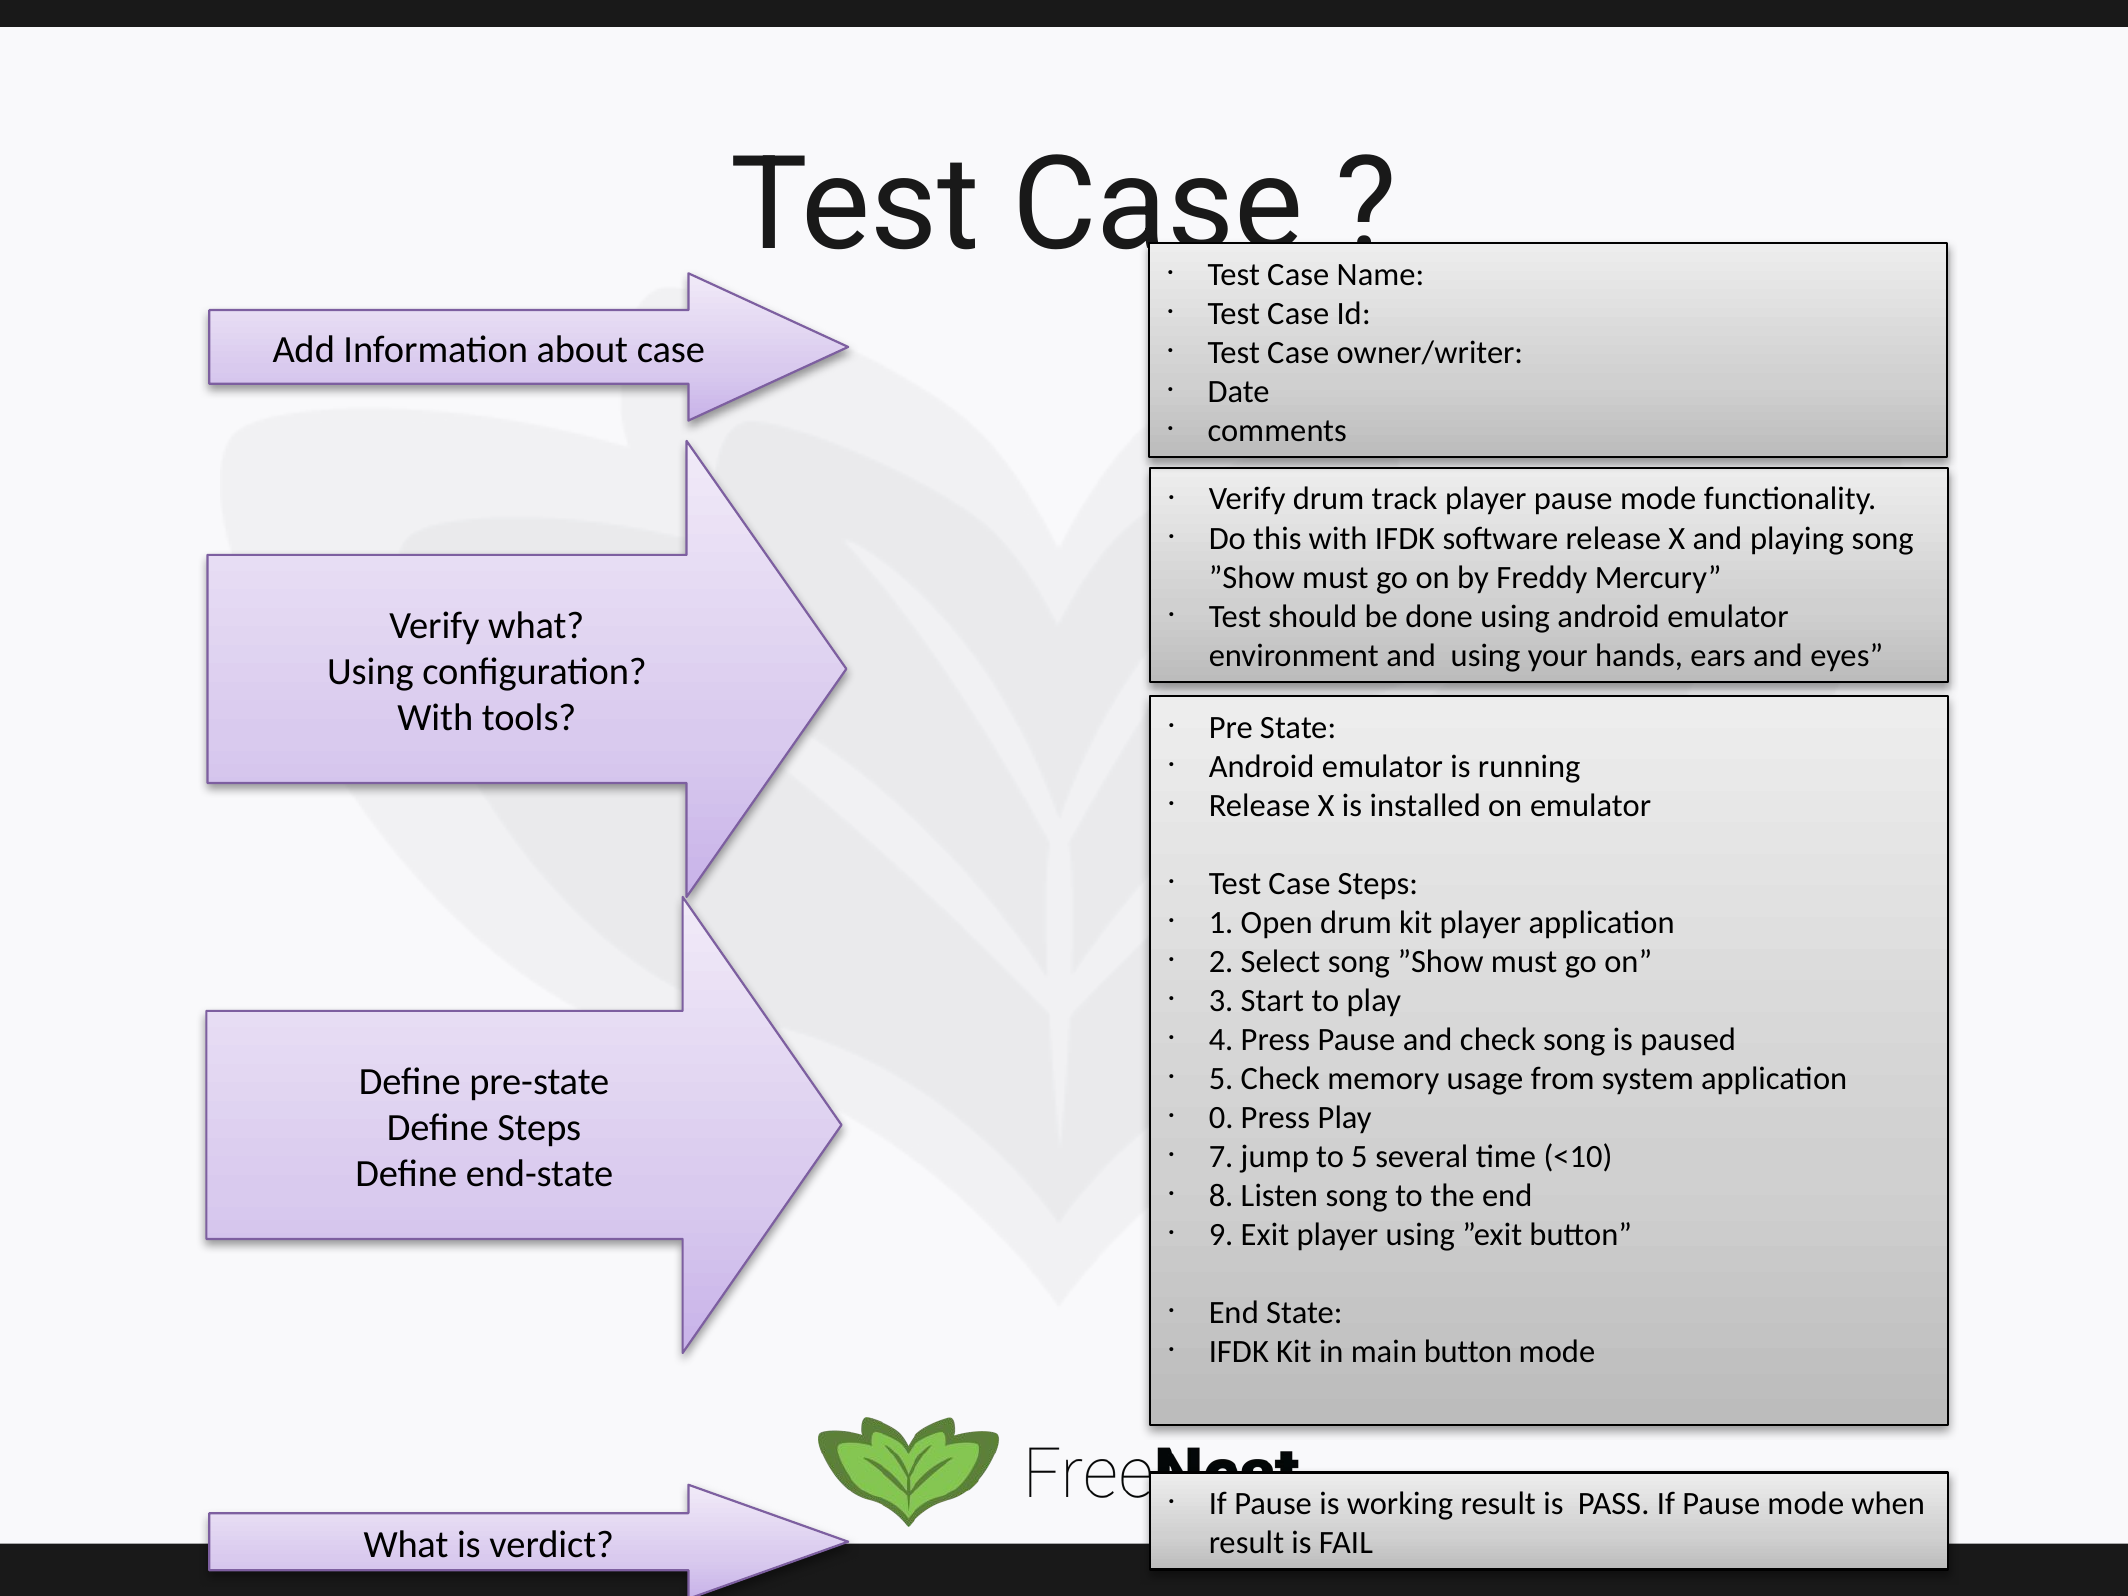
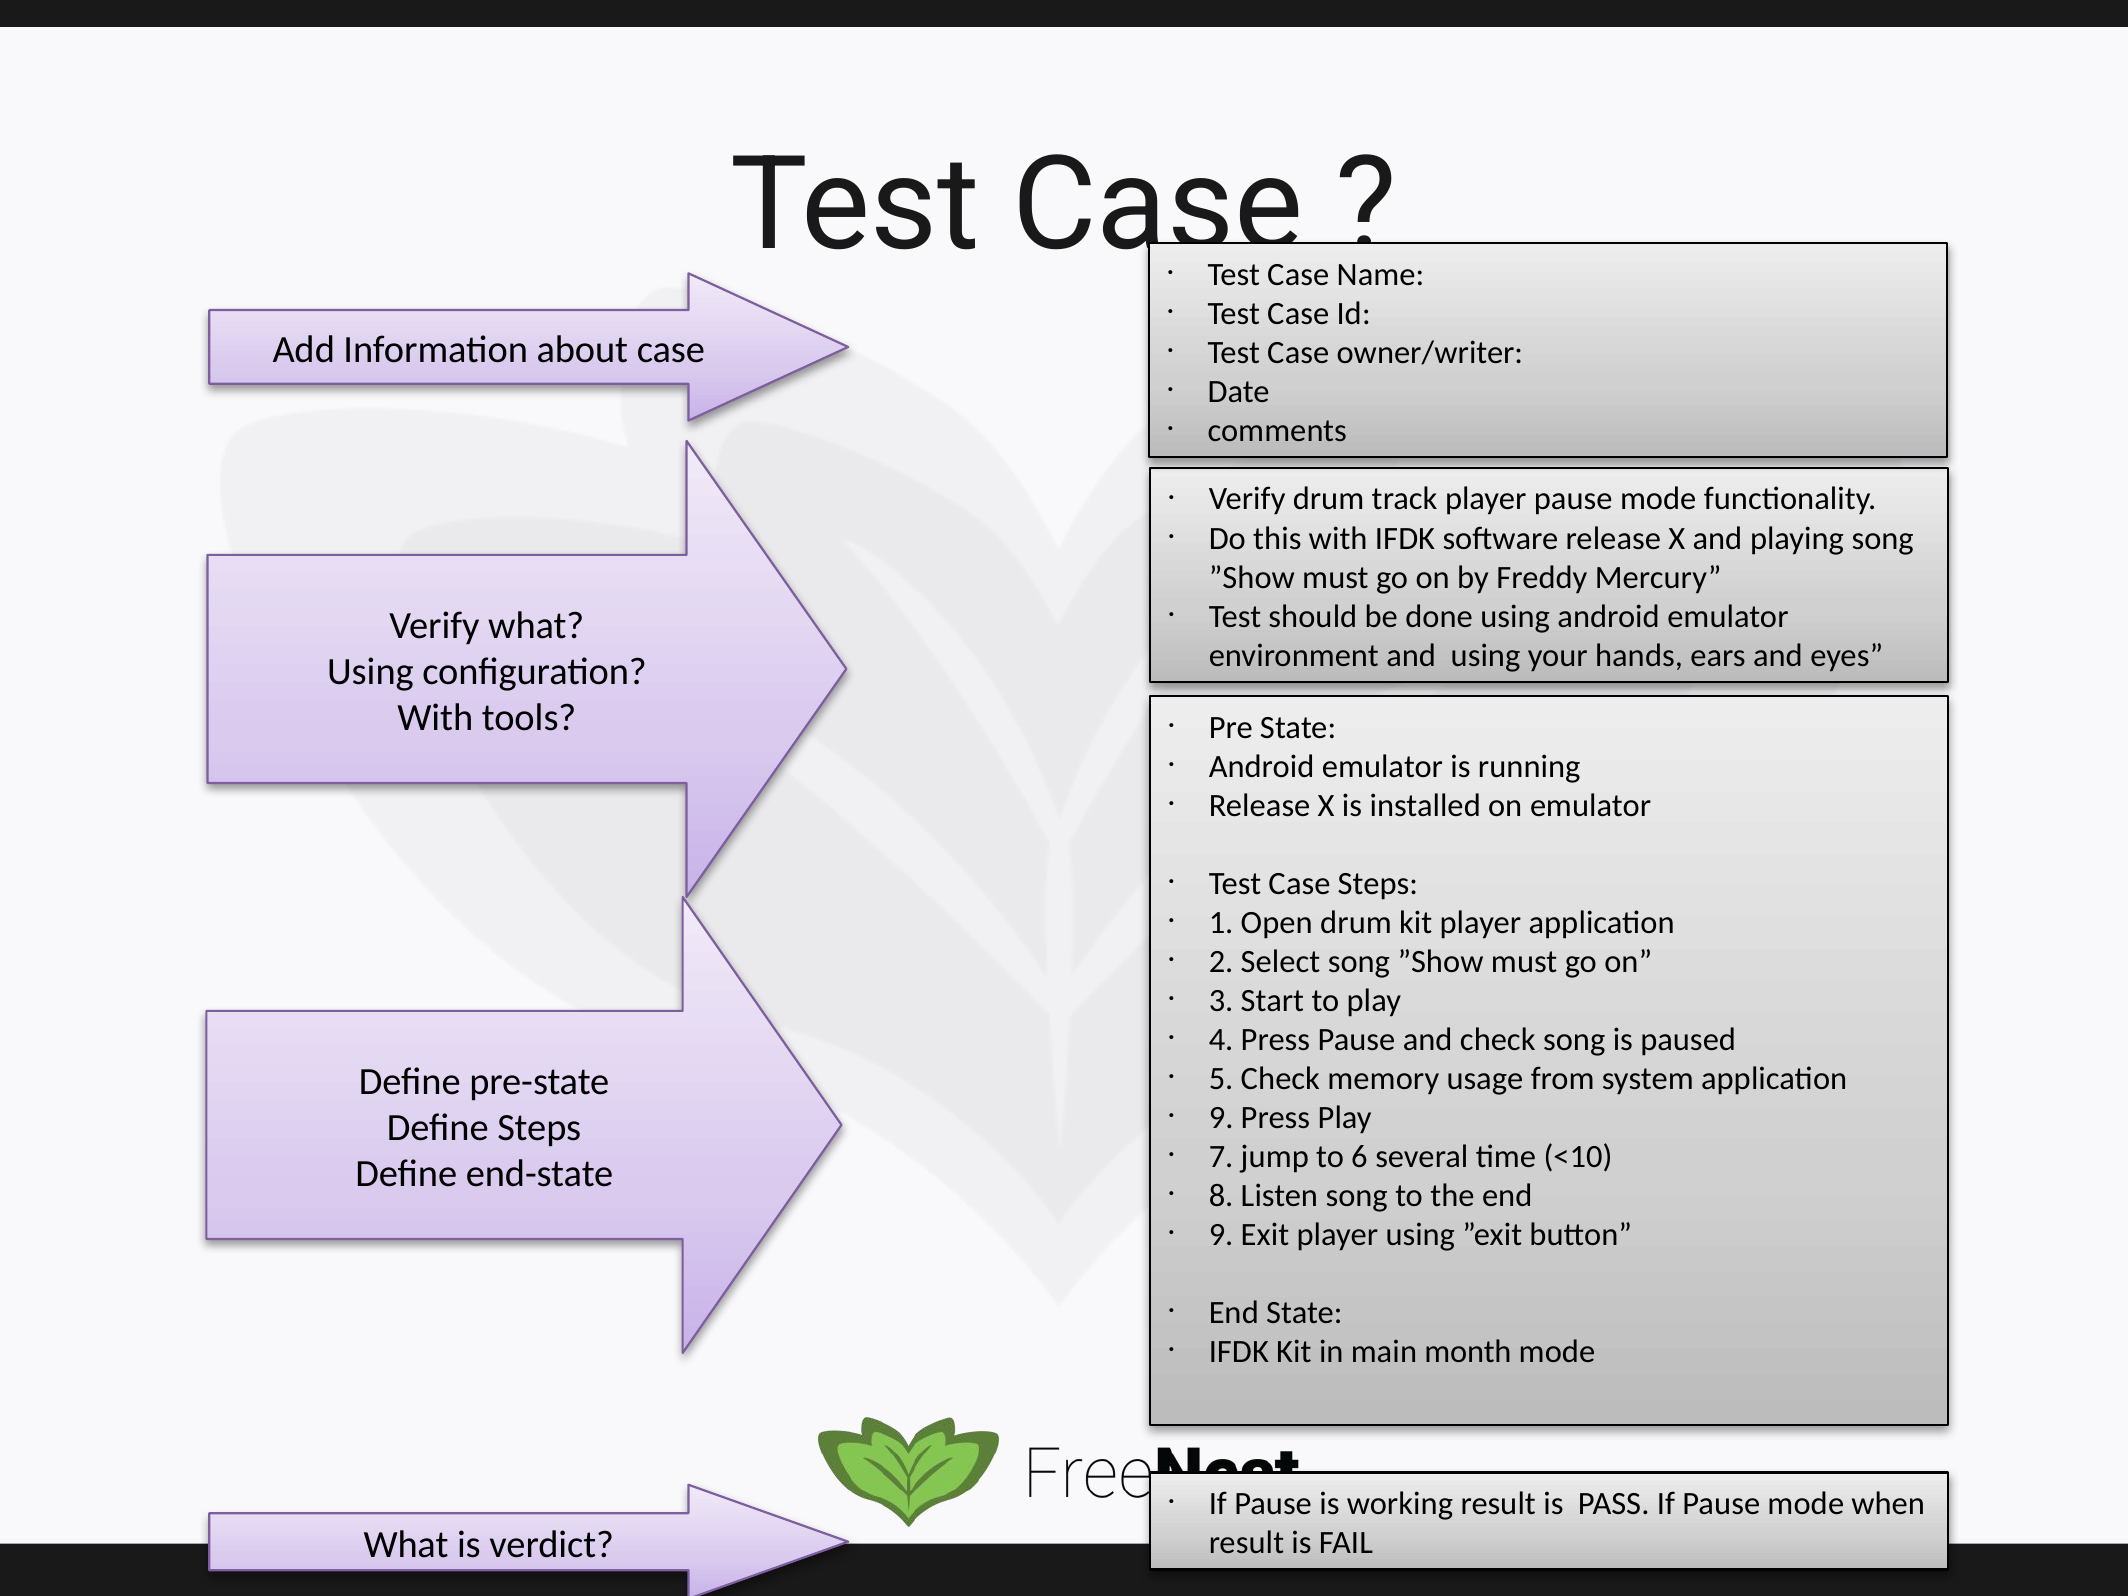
0: 0 -> 9 (1221, 1118)
to 5: 5 -> 6 (1359, 1157)
main button: button -> month (1468, 1352)
